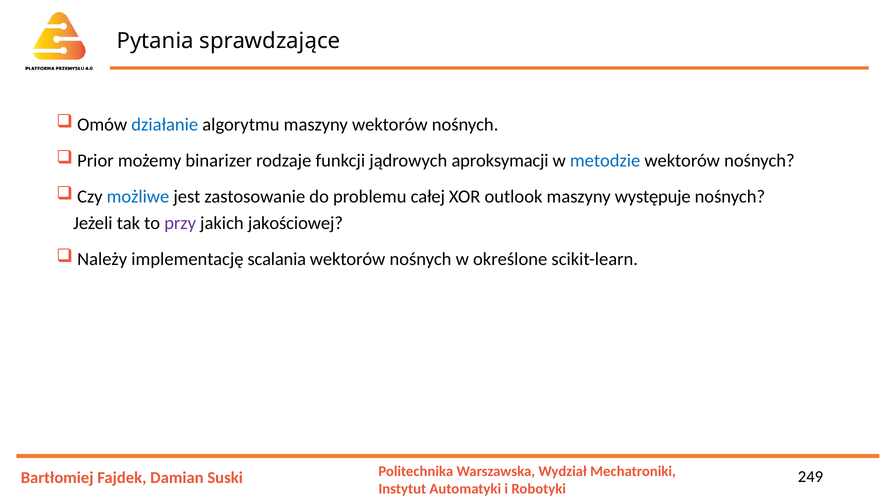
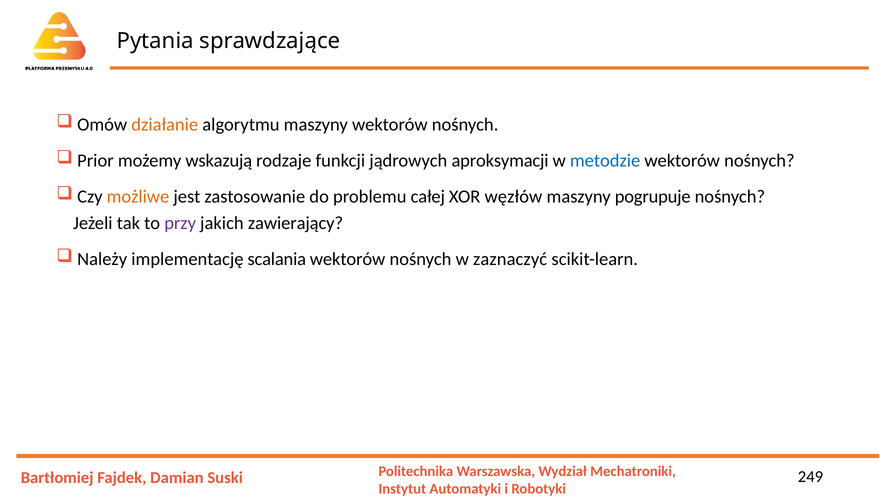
działanie colour: blue -> orange (165, 125)
binarizer: binarizer -> wskazują (219, 161)
możliwe colour: blue -> orange (138, 197)
outlook: outlook -> węzłów (513, 197)
występuje: występuje -> pogrupuje (653, 197)
jakościowej: jakościowej -> zawierający (295, 223)
określone: określone -> zaznaczyć (510, 259)
